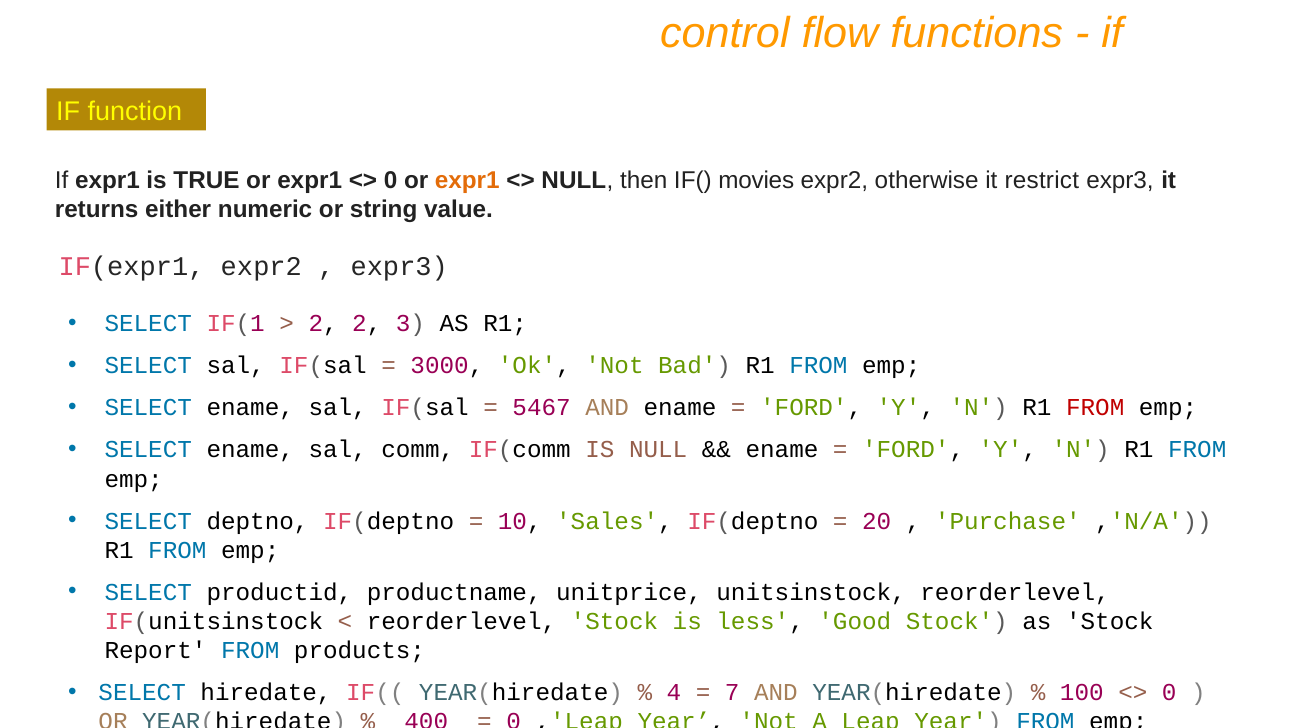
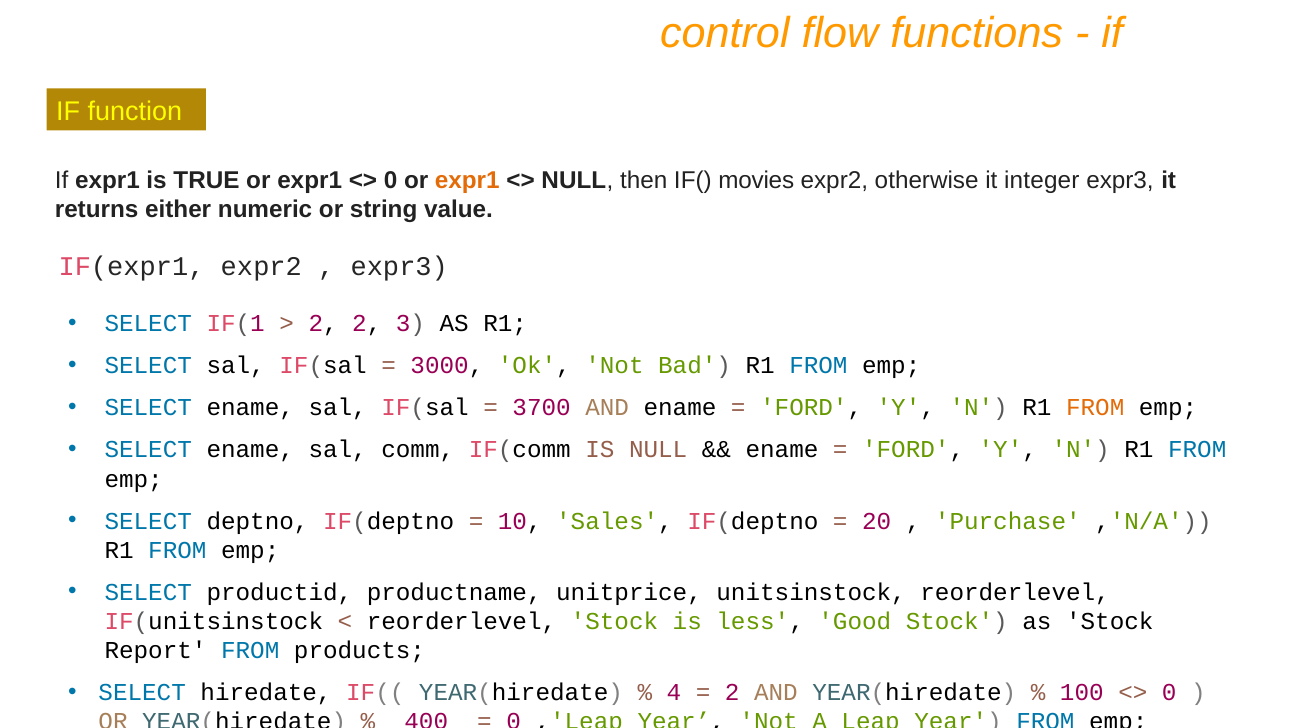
restrict: restrict -> integer (1042, 181)
5467: 5467 -> 3700 (542, 408)
FROM colour: red -> orange (1095, 408)
7: 7 -> 2 (732, 693)
